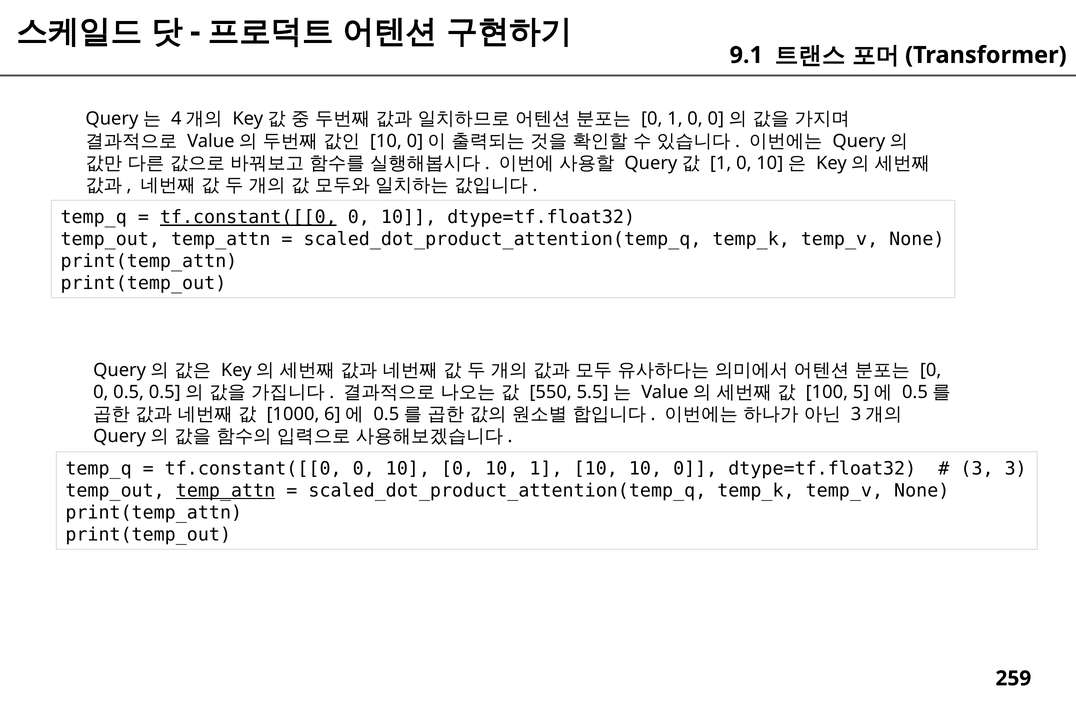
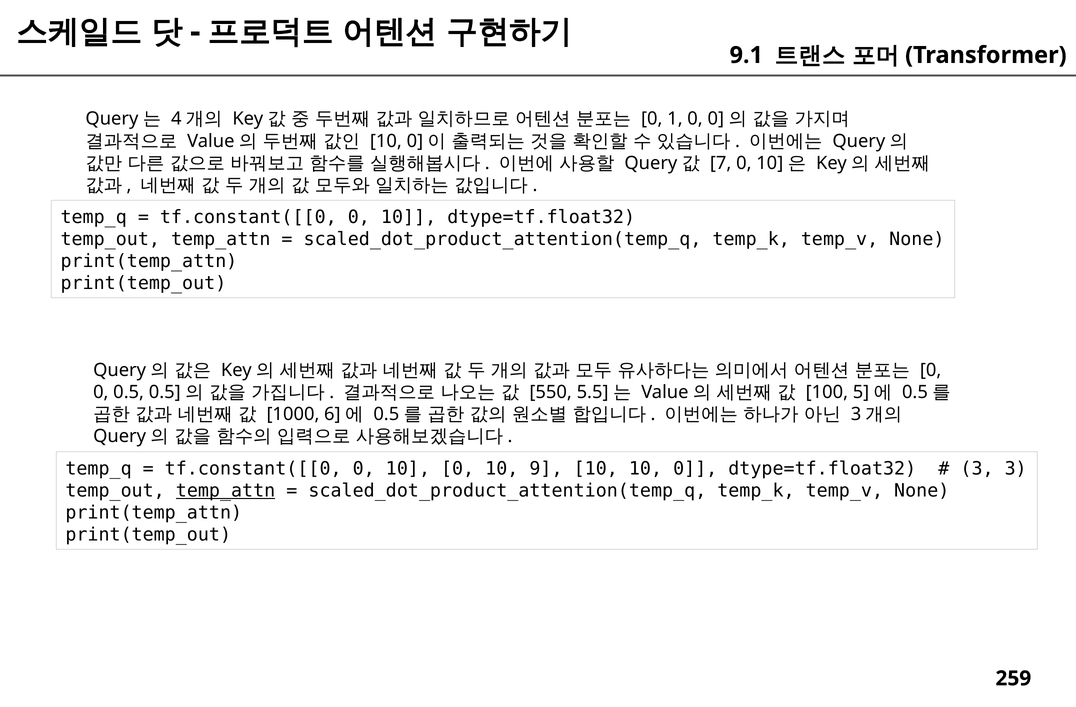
1: 1 -> 7 (721, 163)
tf.constant([[0 underline: present -> none (248, 217)
10 1: 1 -> 9 (546, 469)
